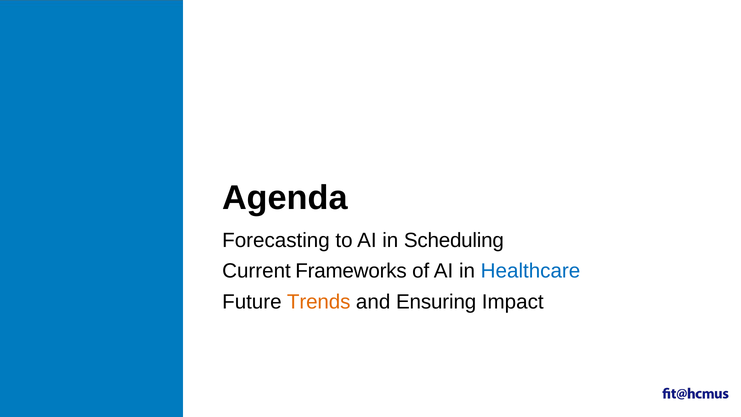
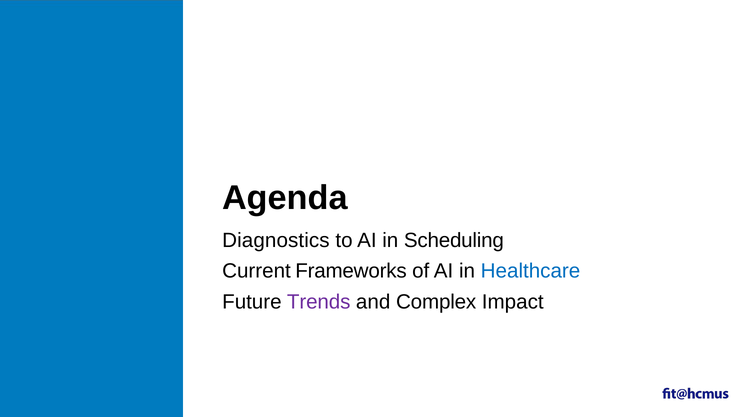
Forecasting: Forecasting -> Diagnostics (276, 240)
Trends colour: orange -> purple (319, 302)
Ensuring: Ensuring -> Complex (436, 302)
